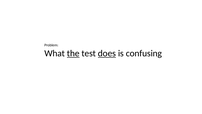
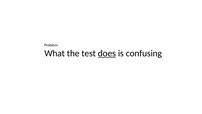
the underline: present -> none (73, 53)
